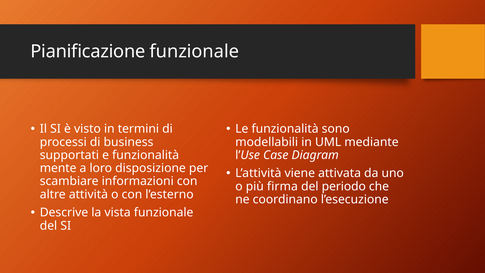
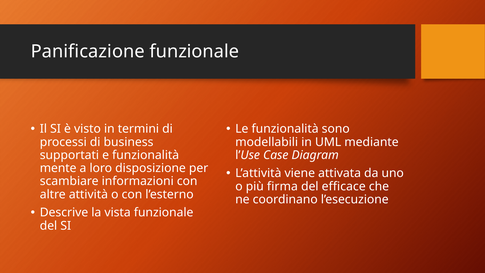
Pianificazione: Pianificazione -> Panificazione (88, 51)
periodo: periodo -> efficace (344, 186)
